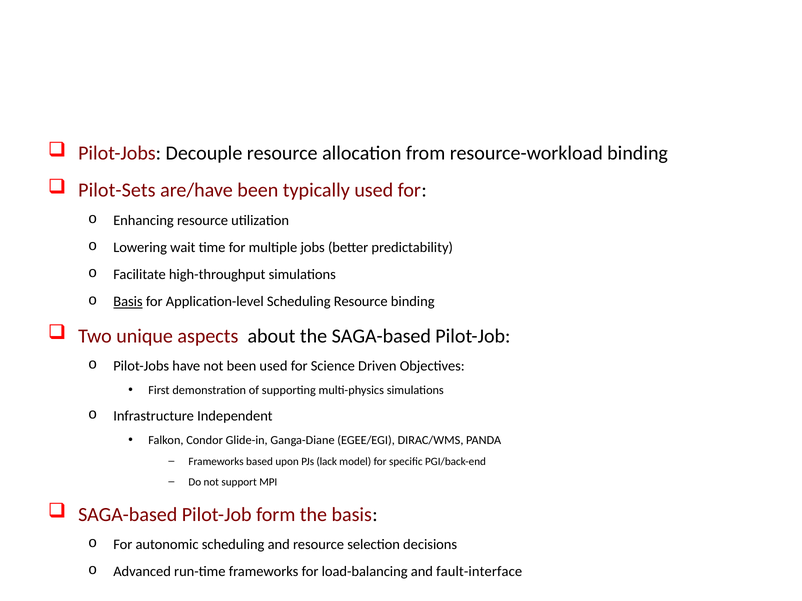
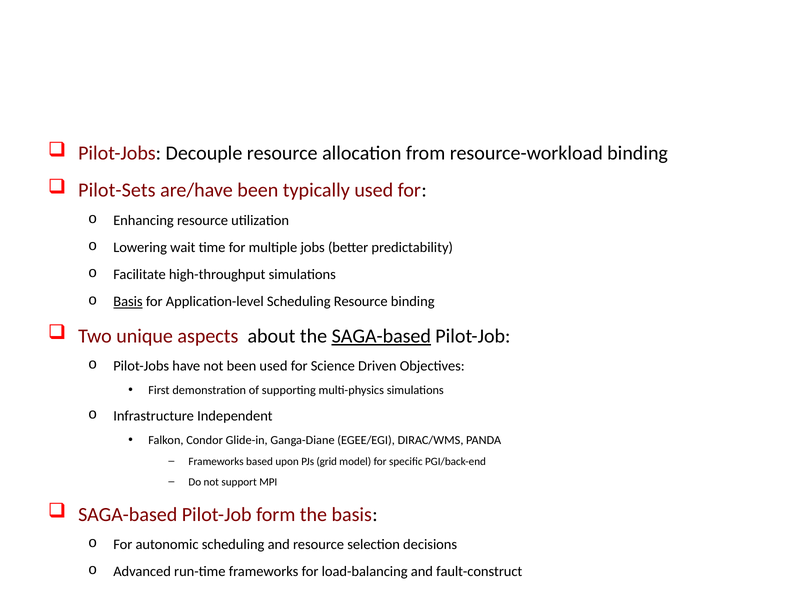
SAGA-based underline: none -> present (381, 336)
lack: lack -> grid (327, 462)
fault-interface: fault-interface -> fault-construct (479, 572)
